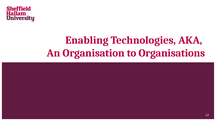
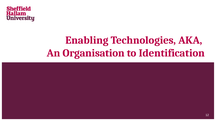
Organisations: Organisations -> Identification (172, 53)
